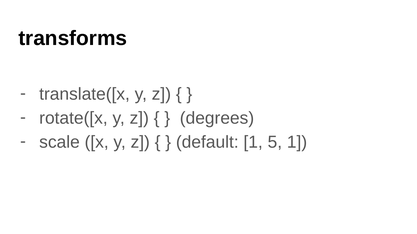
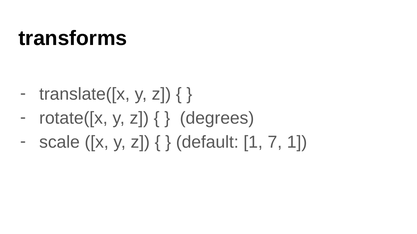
5: 5 -> 7 (275, 142)
